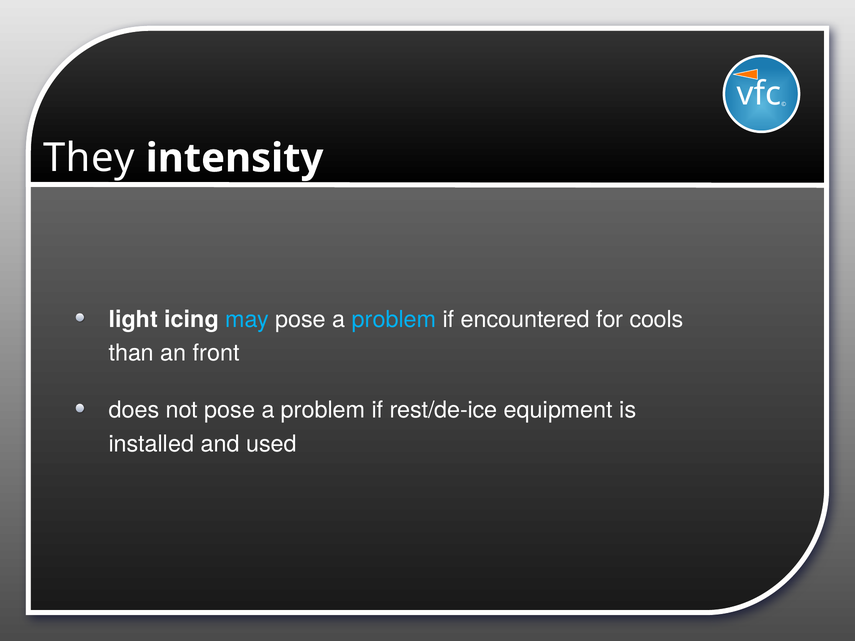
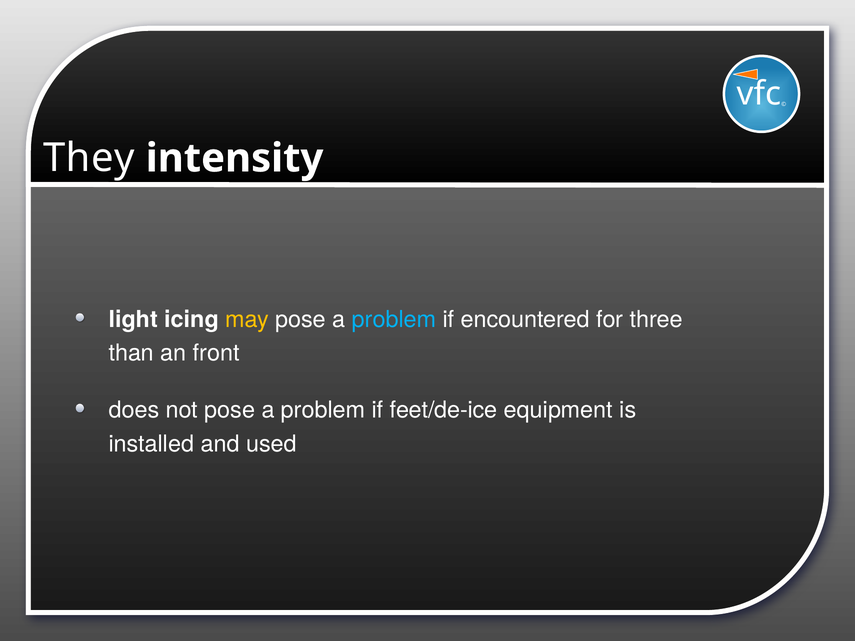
may colour: light blue -> yellow (247, 320)
cools: cools -> three (656, 320)
rest/de-ice: rest/de-ice -> feet/de-ice (444, 410)
